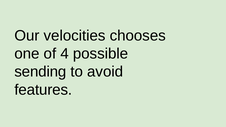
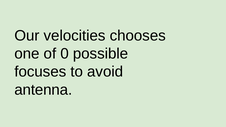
4: 4 -> 0 (65, 54)
sending: sending -> focuses (40, 72)
features: features -> antenna (43, 90)
